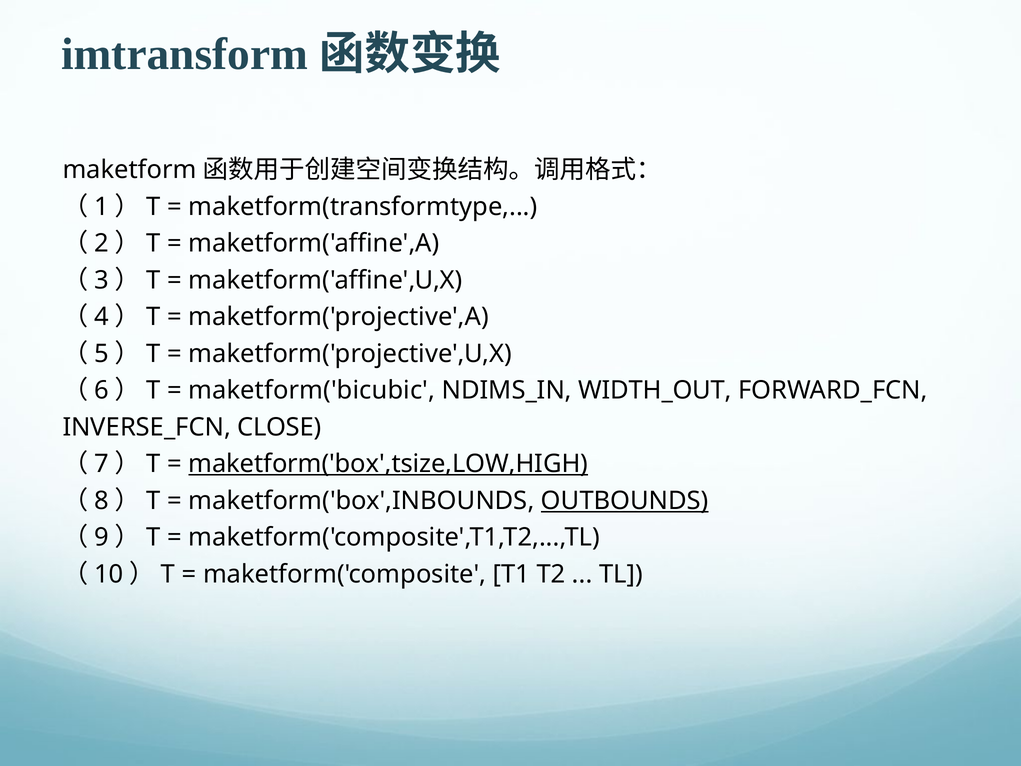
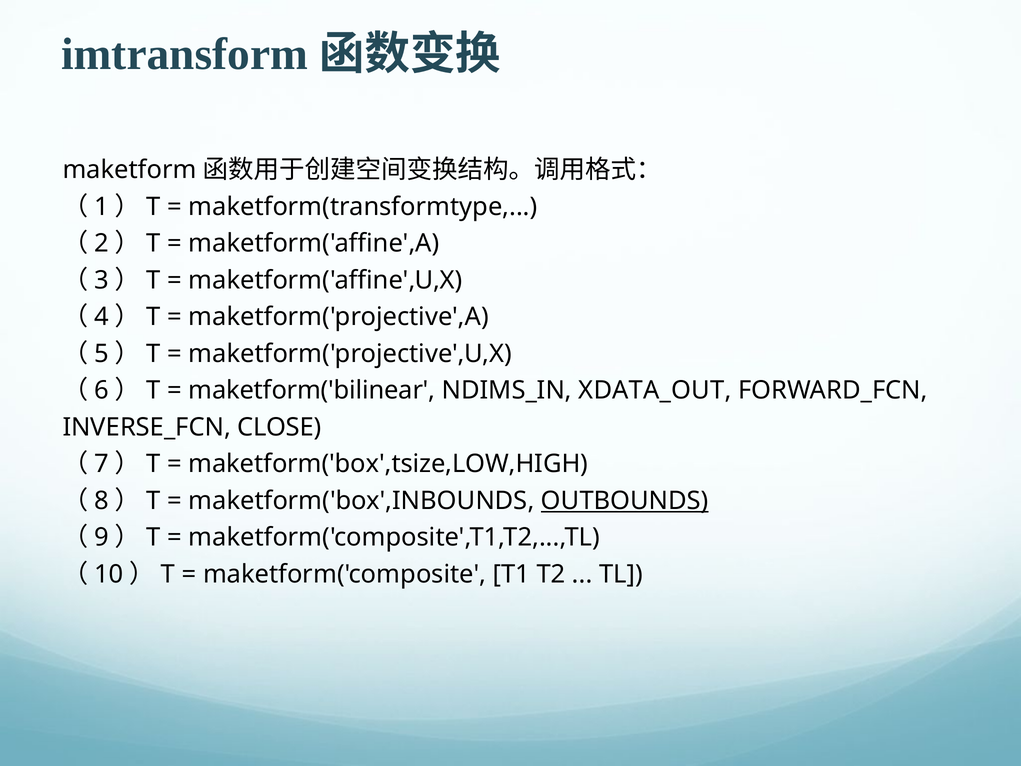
maketform('bicubic: maketform('bicubic -> maketform('bilinear (312, 390)
WIDTH_OUT: WIDTH_OUT -> XDATA_OUT (655, 390)
maketform('box',tsize,LOW,HIGH underline: present -> none (388, 464)
